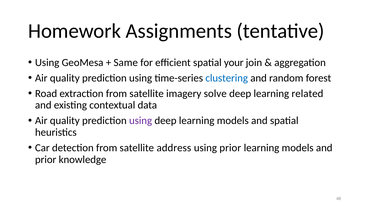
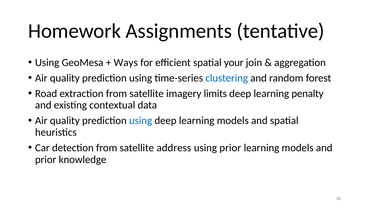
Same: Same -> Ways (126, 62)
solve: solve -> limits (215, 93)
related: related -> penalty (308, 93)
using colour: purple -> blue (141, 120)
